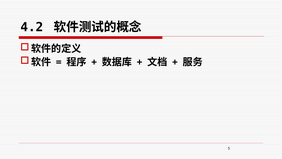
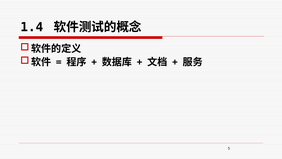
4.2: 4.2 -> 1.4 (32, 27)
